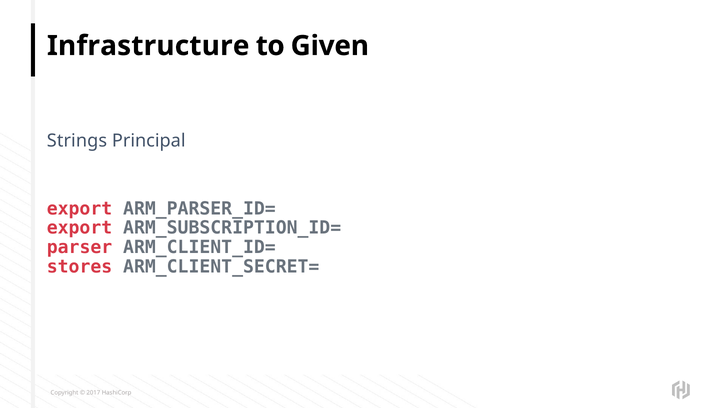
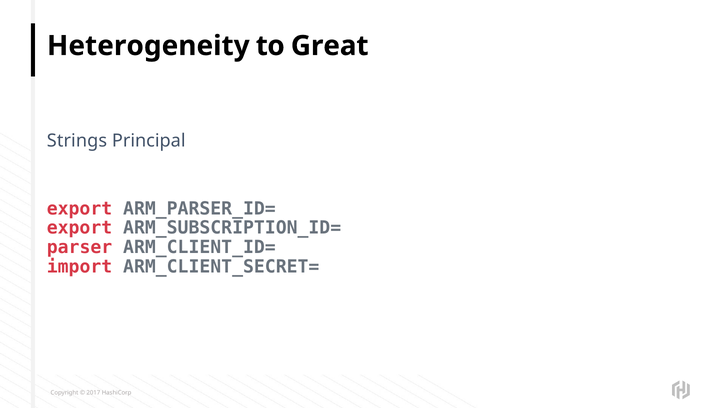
Infrastructure: Infrastructure -> Heterogeneity (148, 46)
Given: Given -> Great (330, 46)
stores: stores -> import (80, 266)
